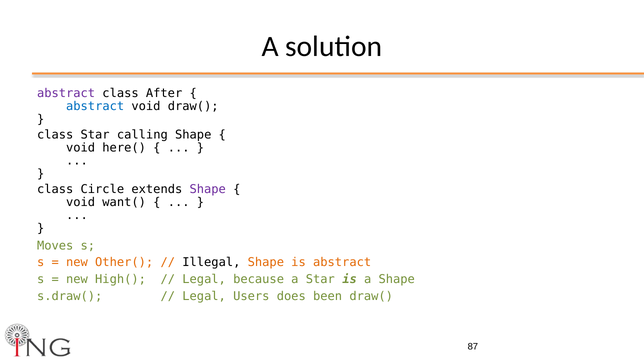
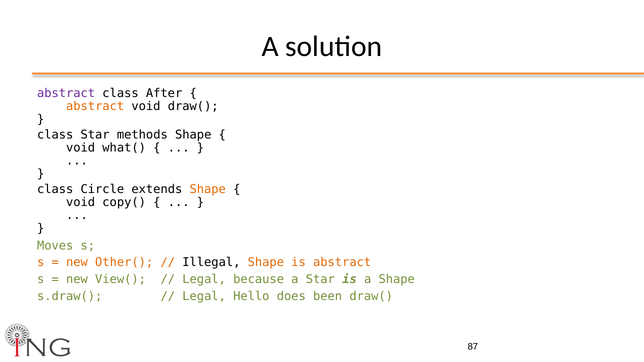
abstract colour: blue -> orange (95, 106)
calling: calling -> methods (142, 135)
here(: here( -> what( (124, 148)
Shape colour: purple -> orange (208, 190)
want(: want( -> copy( (124, 203)
High(: High( -> View( (121, 280)
Users: Users -> Hello (251, 296)
